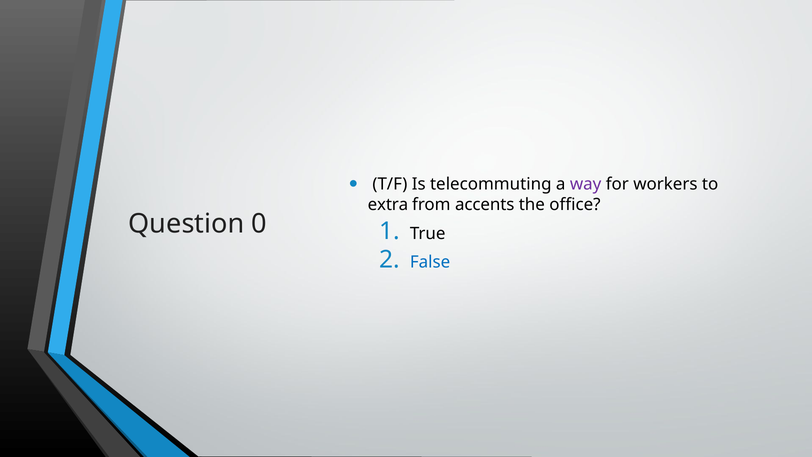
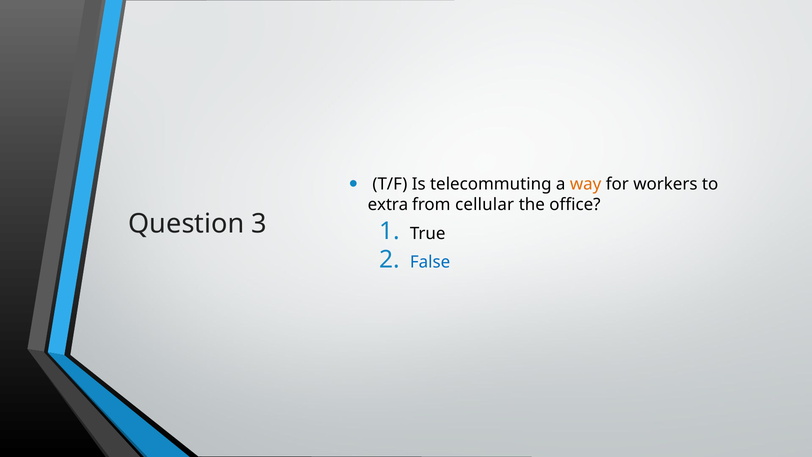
way colour: purple -> orange (586, 184)
accents: accents -> cellular (485, 205)
0: 0 -> 3 (259, 224)
